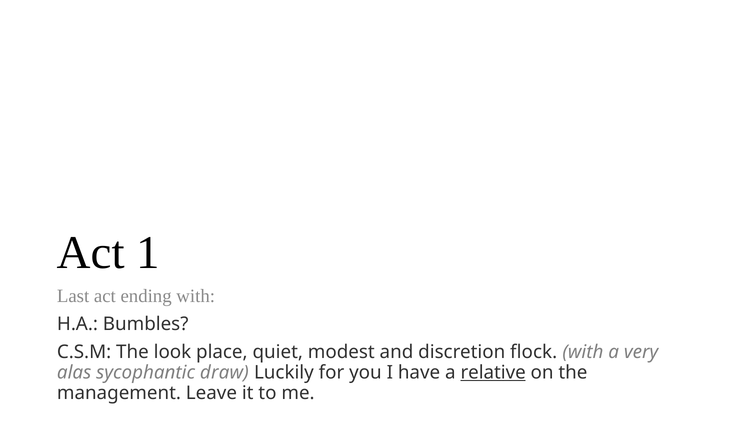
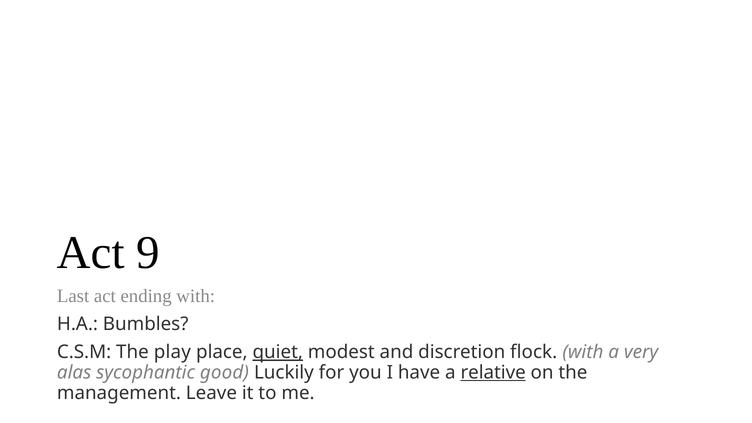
1: 1 -> 9 (148, 253)
look: look -> play (172, 352)
quiet underline: none -> present (278, 352)
draw: draw -> good (224, 373)
